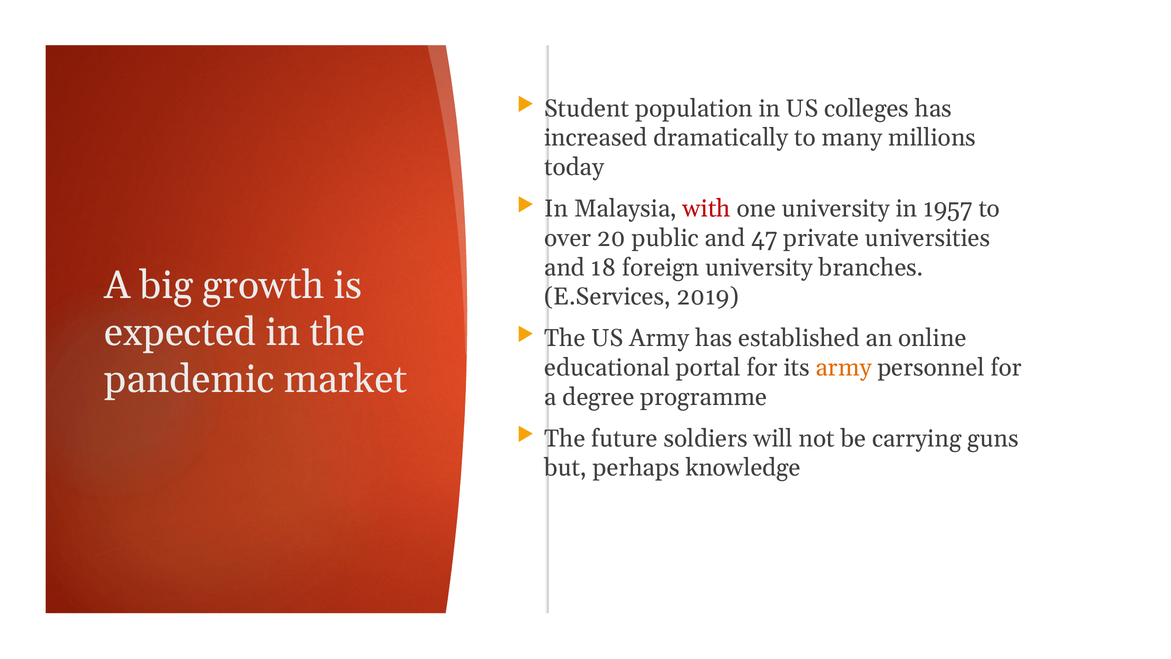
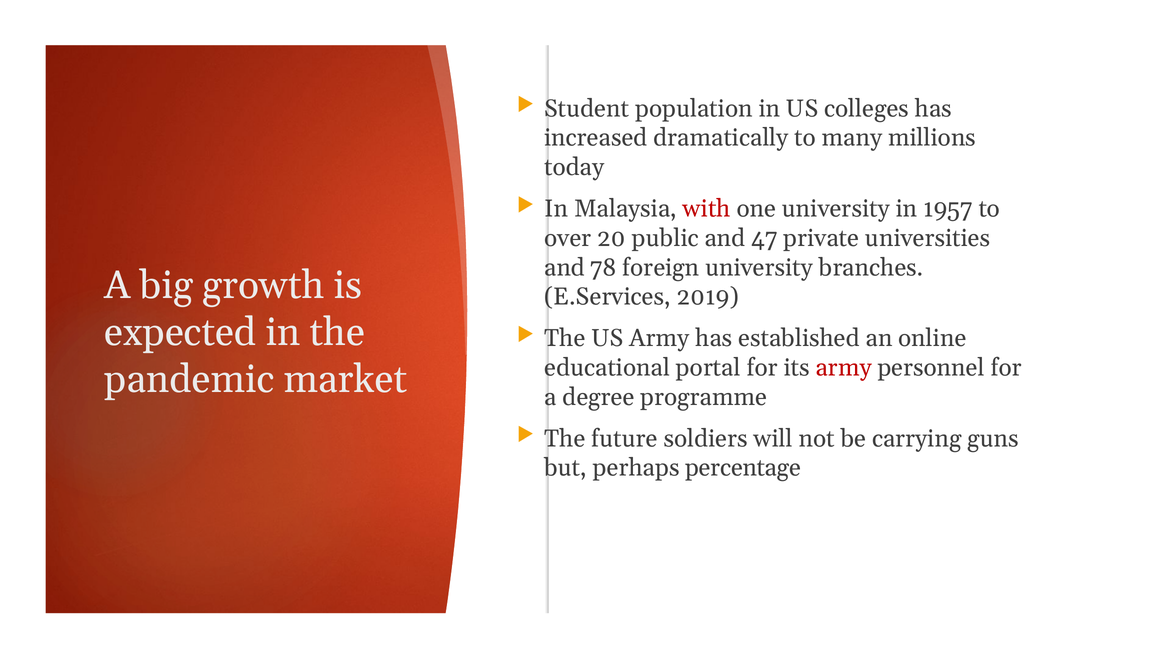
18: 18 -> 78 (604, 267)
army colour: orange -> red (844, 368)
knowledge: knowledge -> percentage (743, 468)
